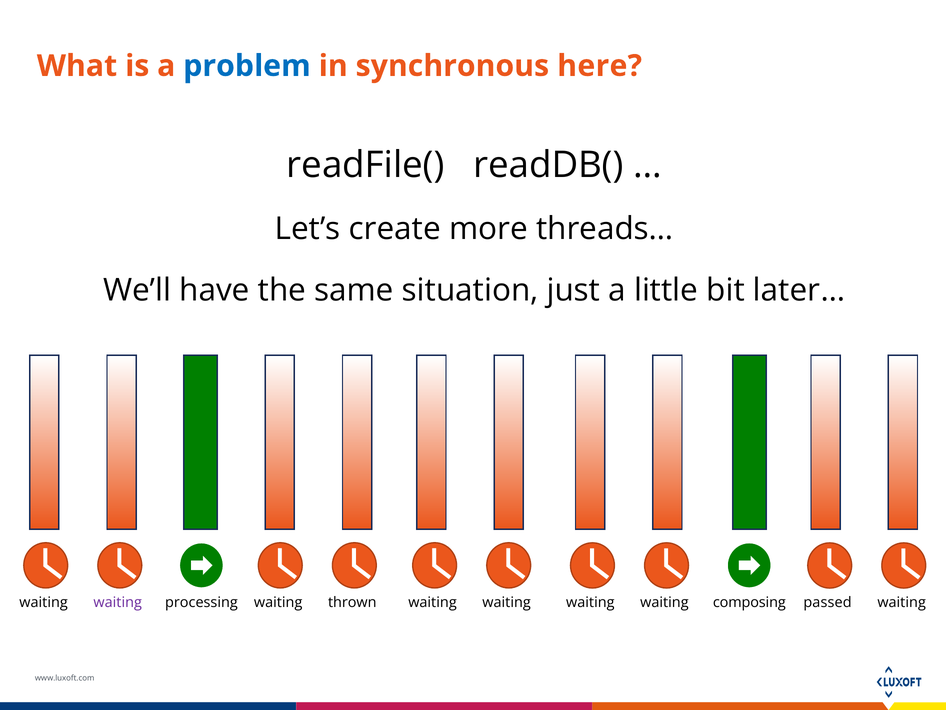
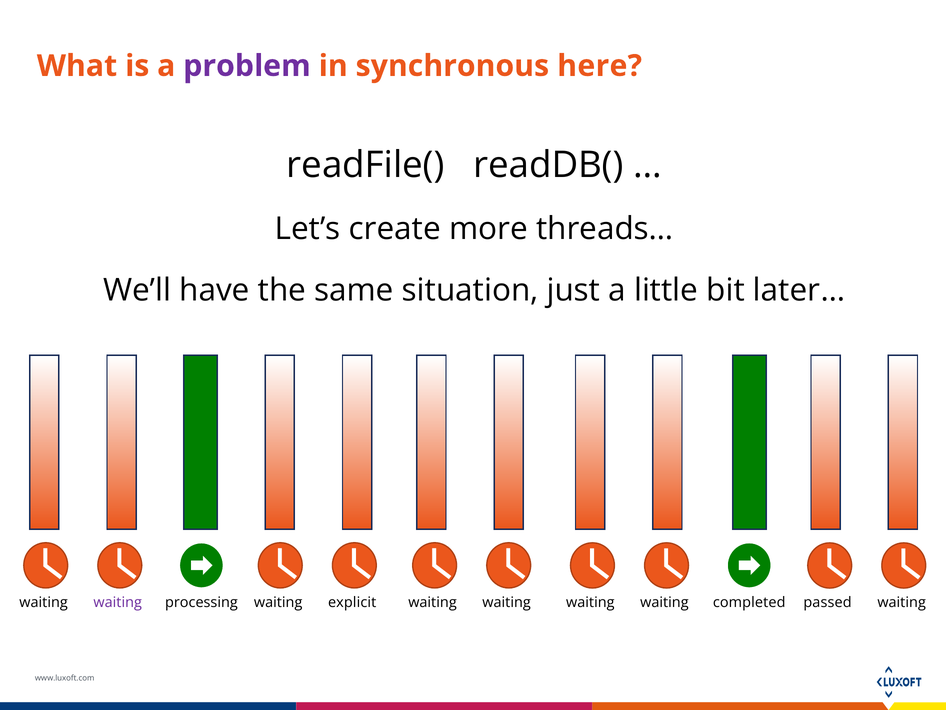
problem colour: blue -> purple (247, 66)
thrown: thrown -> explicit (352, 602)
composing: composing -> completed (749, 602)
